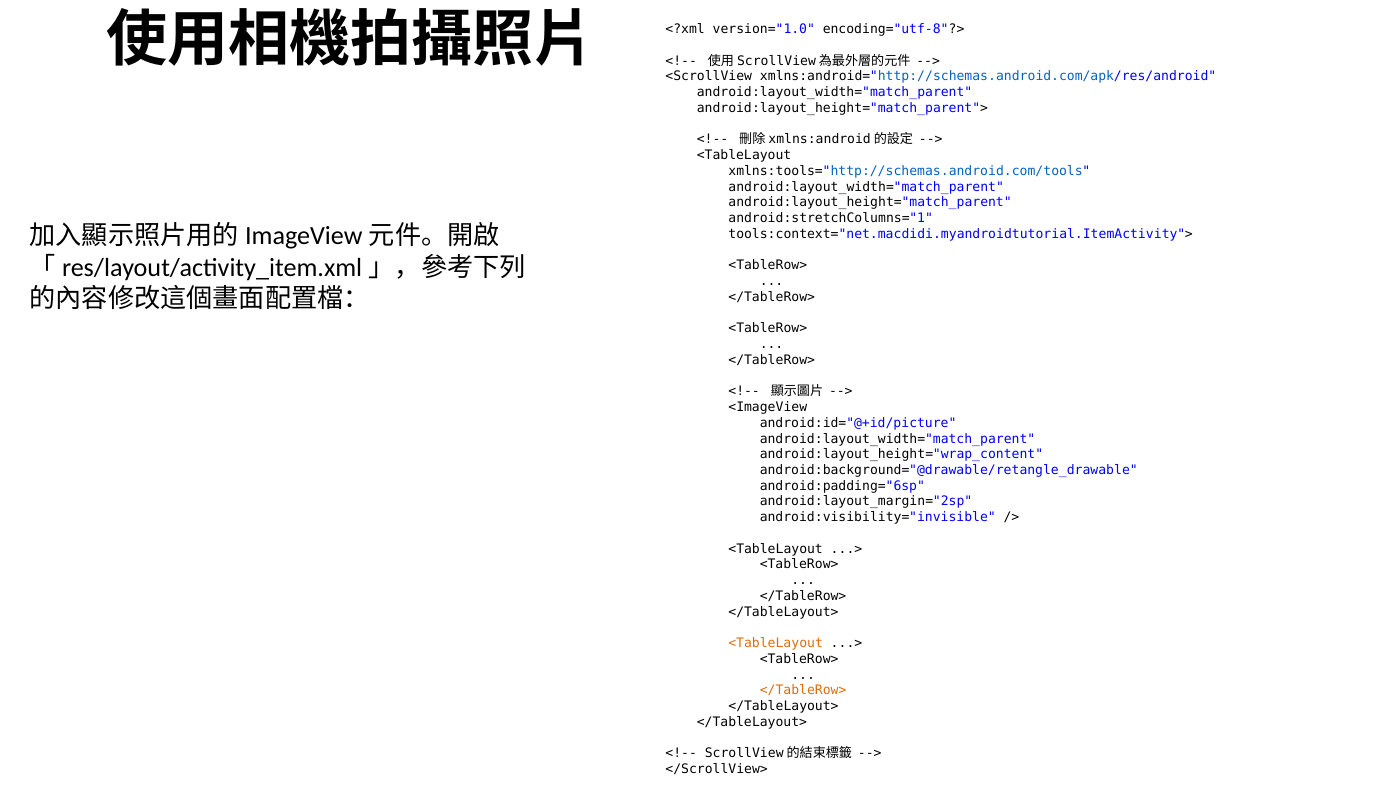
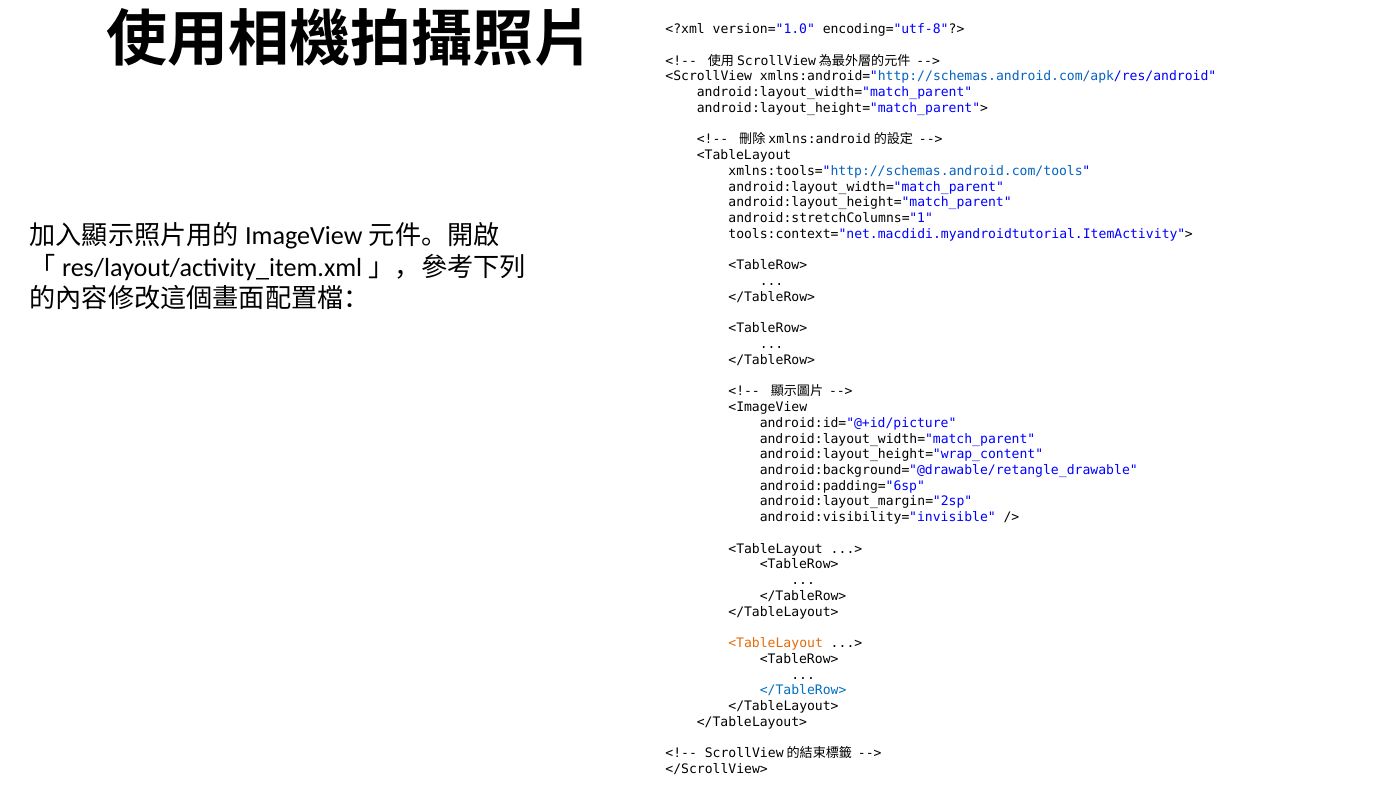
</TableRow> colour: orange -> blue (803, 690)
